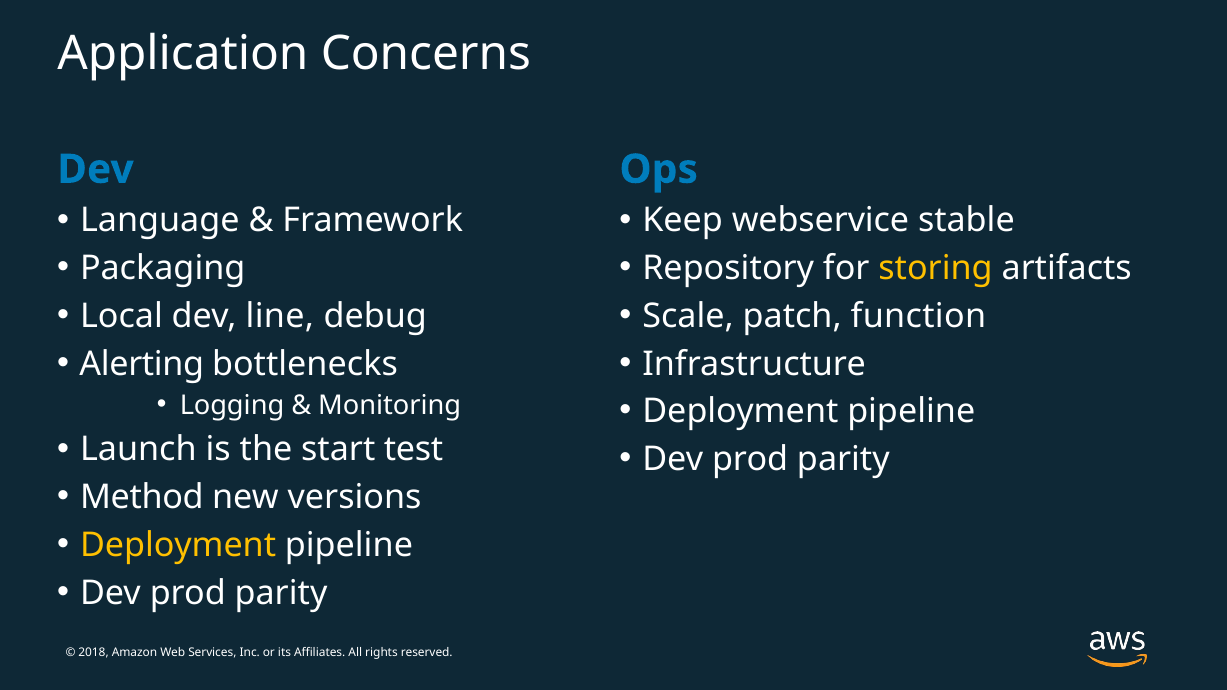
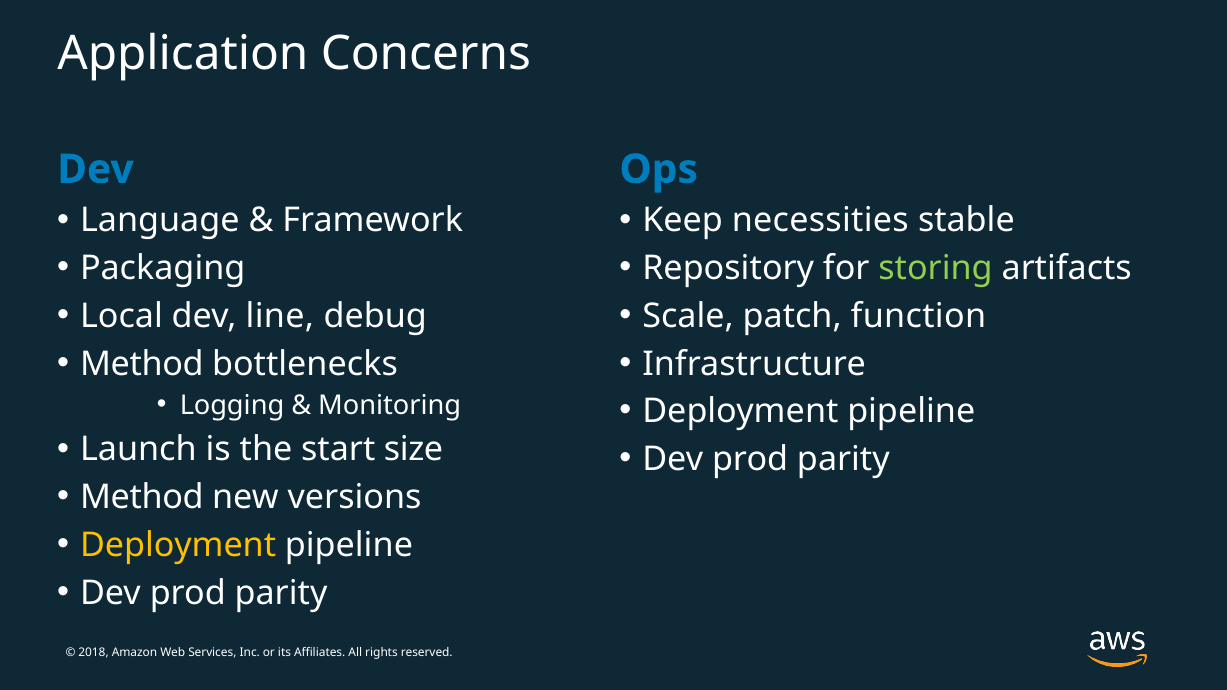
webservice: webservice -> necessities (820, 221)
storing colour: yellow -> light green (936, 268)
Alerting: Alerting -> Method (142, 364)
test: test -> size (413, 450)
